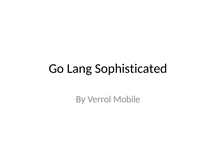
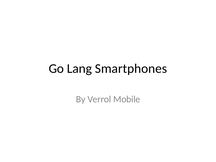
Sophisticated: Sophisticated -> Smartphones (131, 69)
